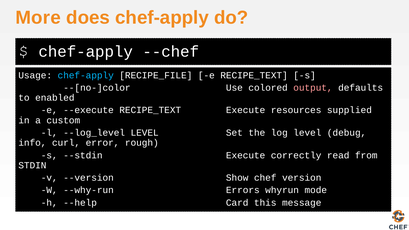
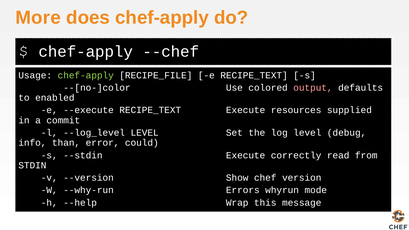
chef-apply colour: light blue -> light green (86, 75)
custom: custom -> commit (63, 120)
curl: curl -> than (66, 143)
rough: rough -> could (142, 143)
Card: Card -> Wrap (237, 203)
